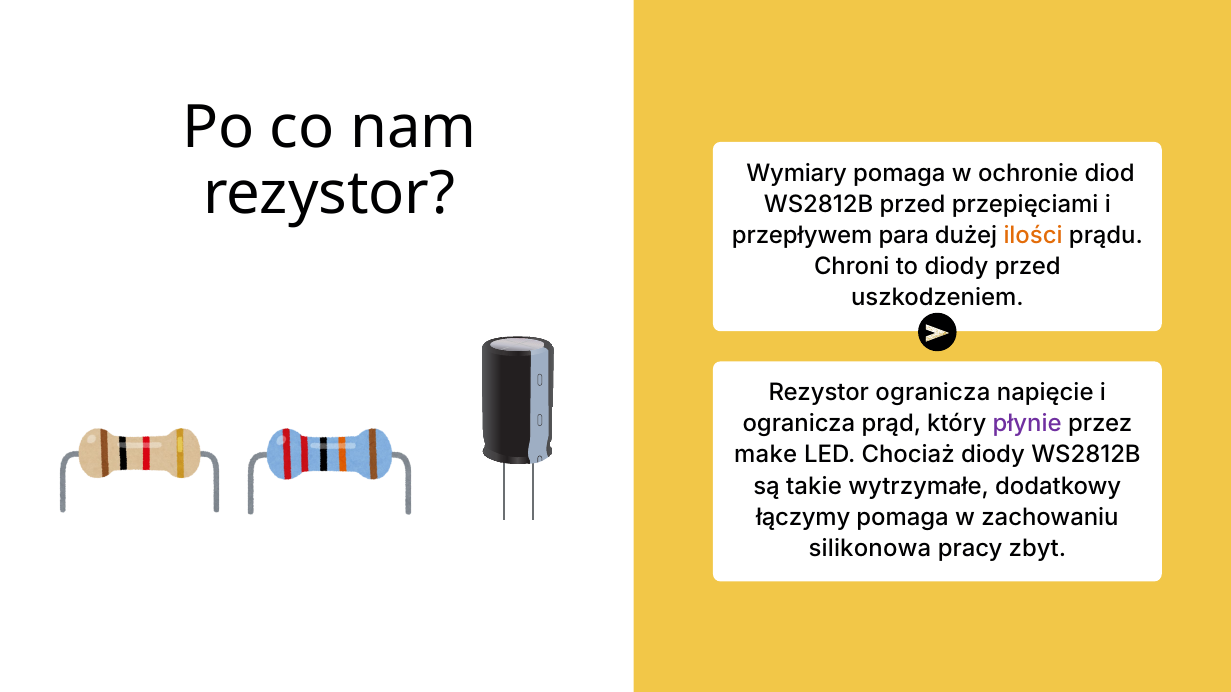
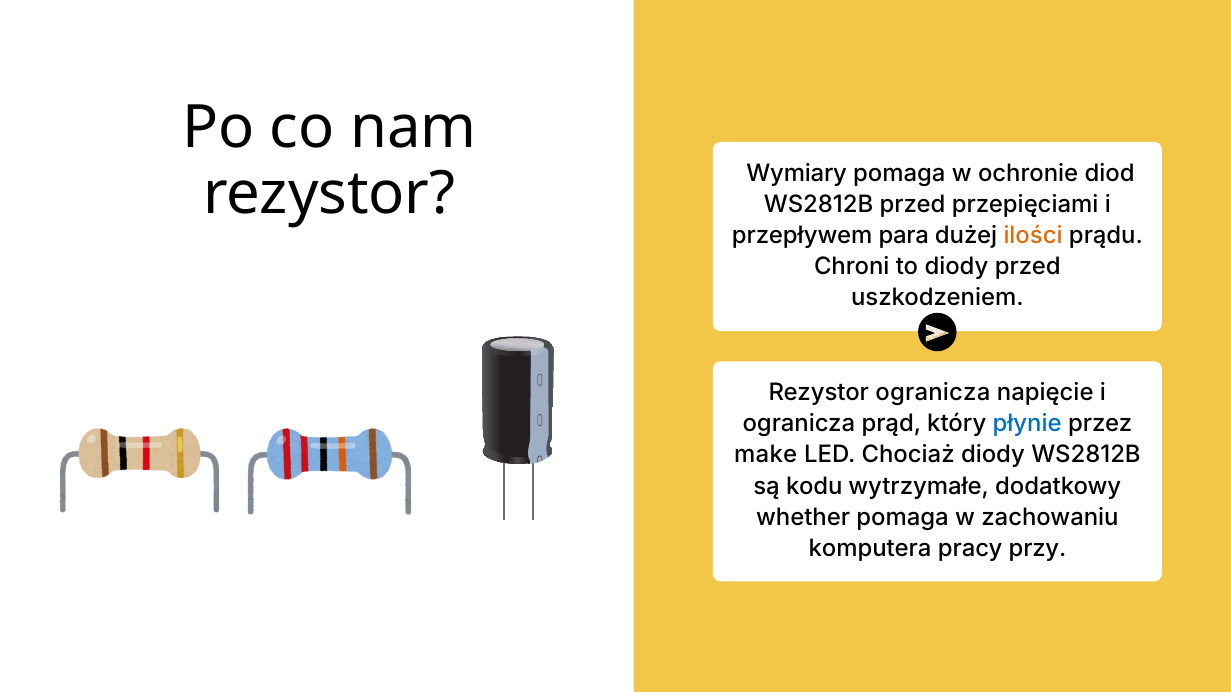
płynie colour: purple -> blue (1027, 424)
takie: takie -> kodu (814, 486)
łączymy: łączymy -> whether (803, 518)
silikonowa: silikonowa -> komputera (870, 549)
zbyt: zbyt -> przy (1038, 549)
